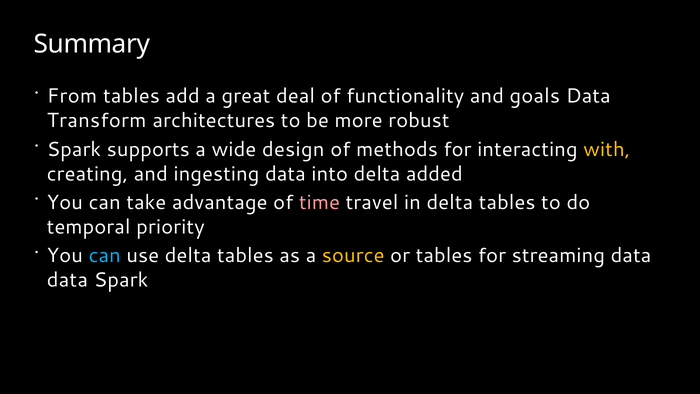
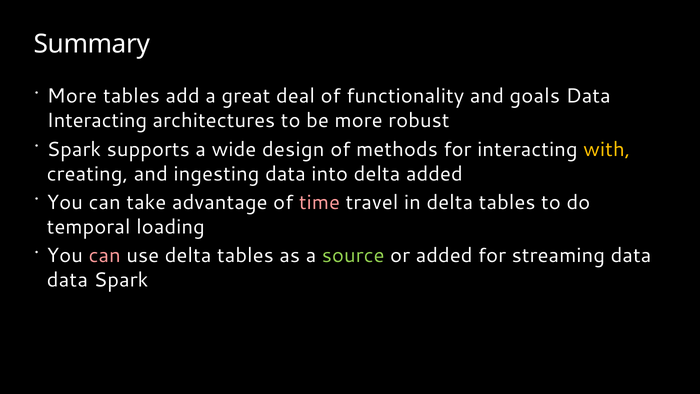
From: From -> More (72, 96)
Transform: Transform -> Interacting (97, 121)
priority: priority -> loading (170, 227)
can colour: light blue -> pink (105, 255)
source colour: yellow -> light green (353, 255)
or tables: tables -> added (444, 255)
